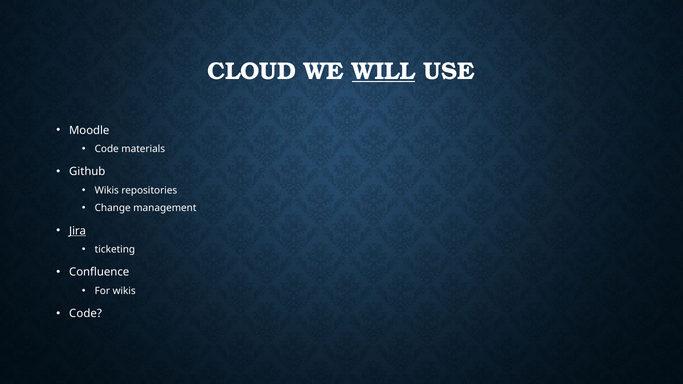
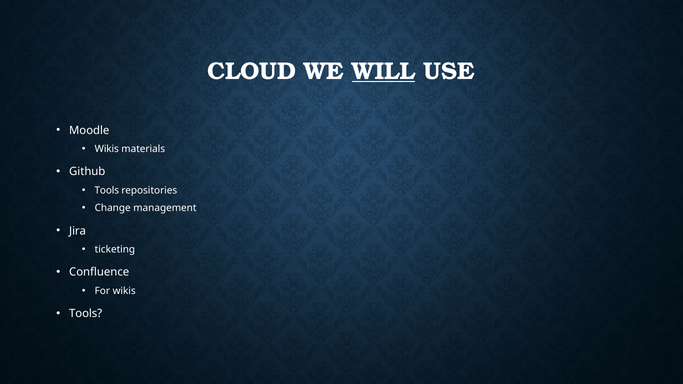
Code: Code -> Wikis (107, 149)
Wikis: Wikis -> Tools (107, 190)
Jira underline: present -> none (78, 231)
Code: Code -> Tools (86, 314)
